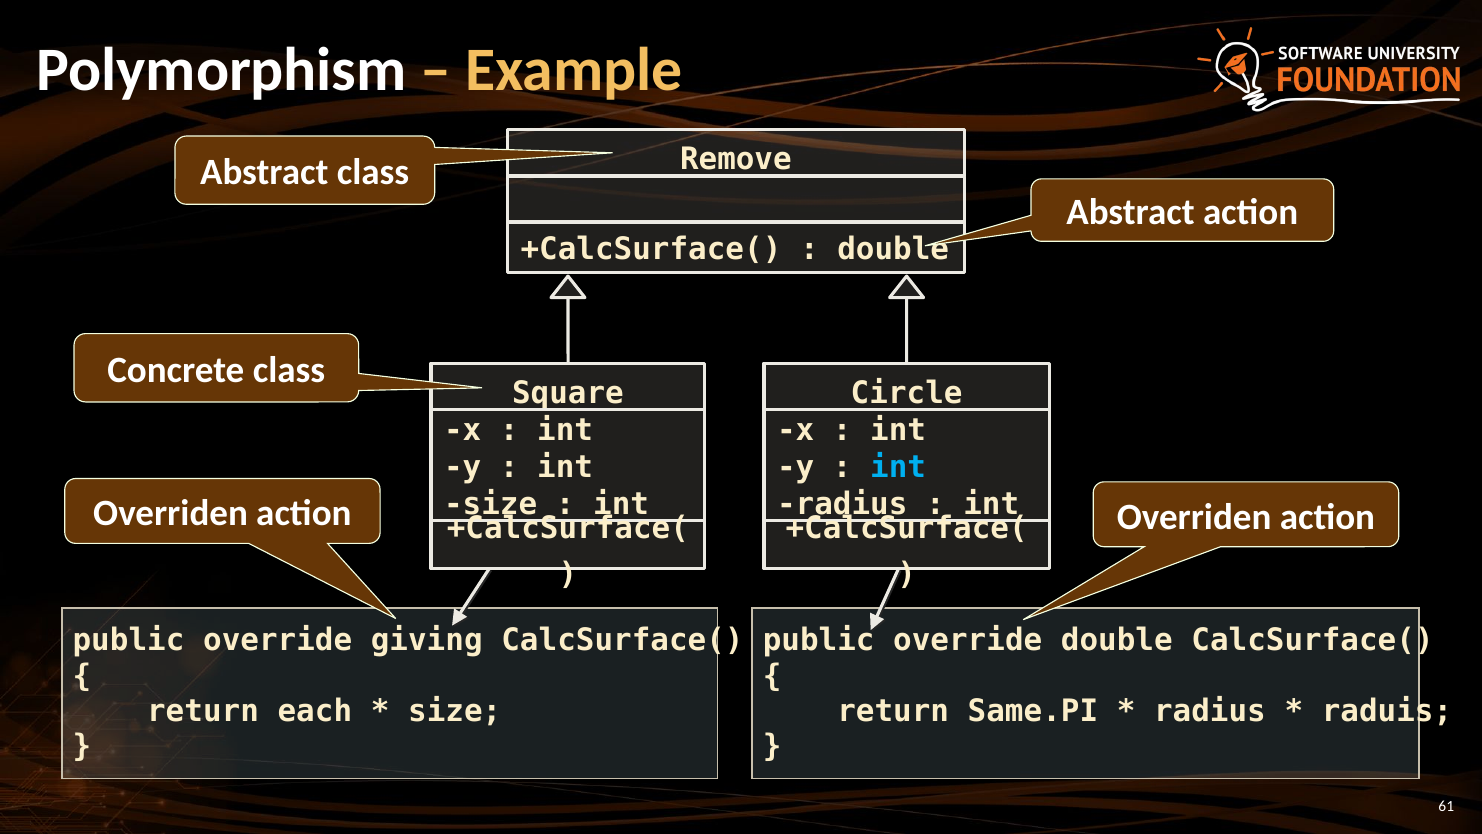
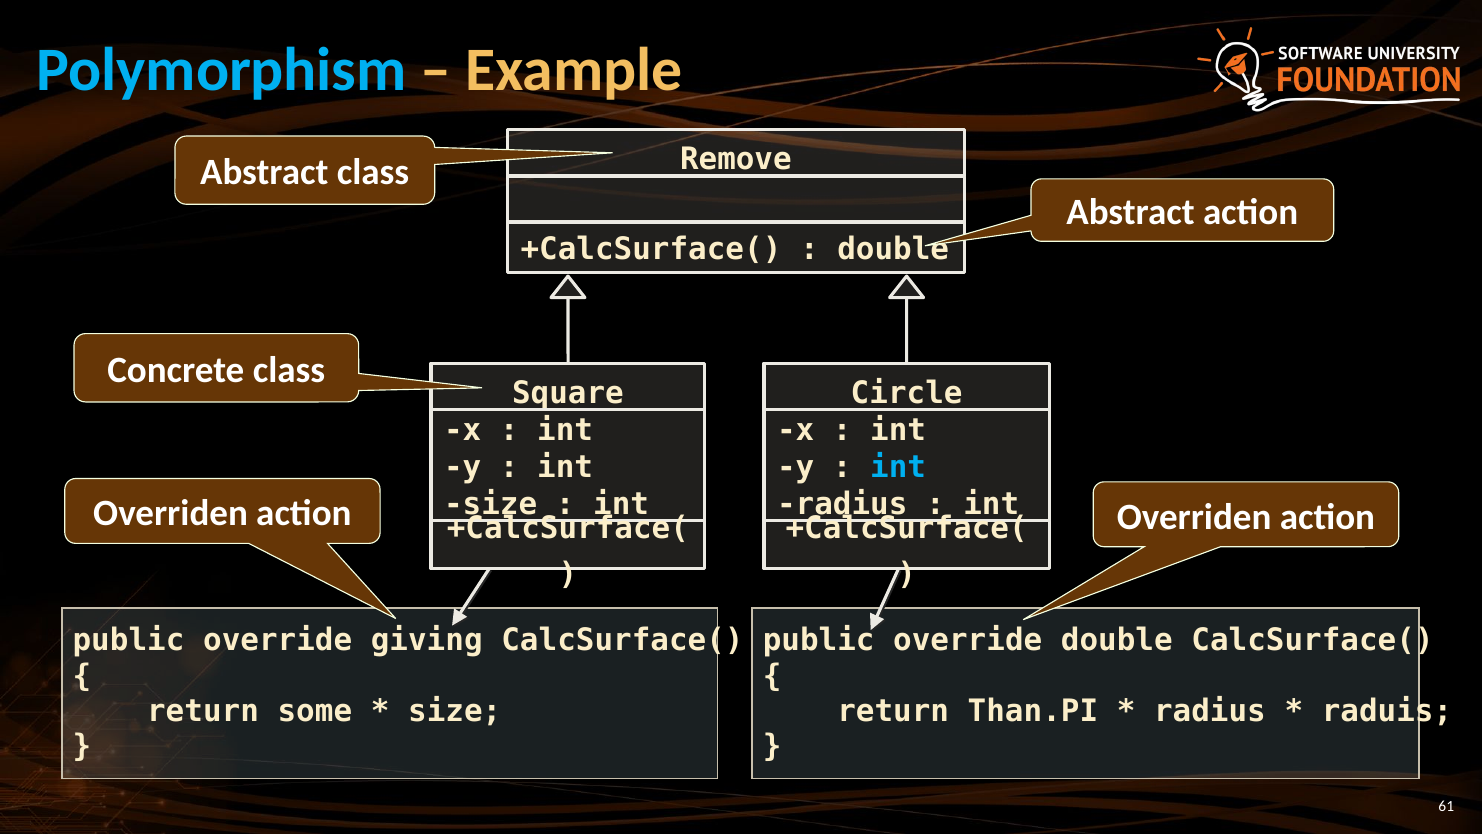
Polymorphism colour: white -> light blue (221, 71)
each: each -> some (315, 711)
Same.PI: Same.PI -> Than.PI (1033, 711)
